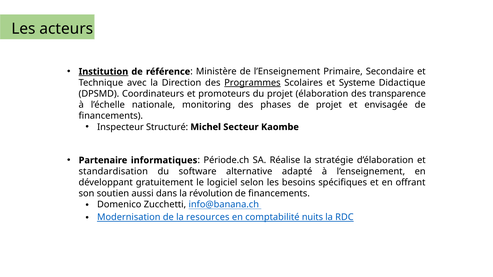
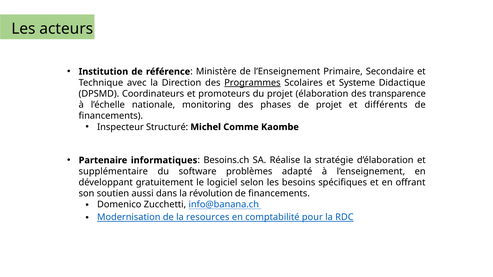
Institution underline: present -> none (103, 72)
envisagée: envisagée -> différents (386, 105)
Secteur: Secteur -> Comme (241, 127)
Période.ch: Période.ch -> Besoins.ch (226, 160)
standardisation: standardisation -> supplémentaire (113, 172)
alternative: alternative -> problèmes (249, 172)
nuits: nuits -> pour (312, 217)
